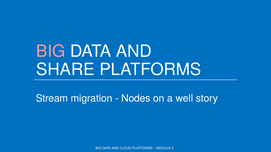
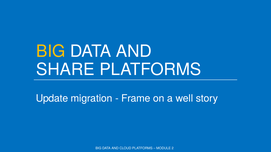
BIG colour: pink -> yellow (51, 51)
Stream: Stream -> Update (52, 99)
Nodes: Nodes -> Frame (136, 99)
